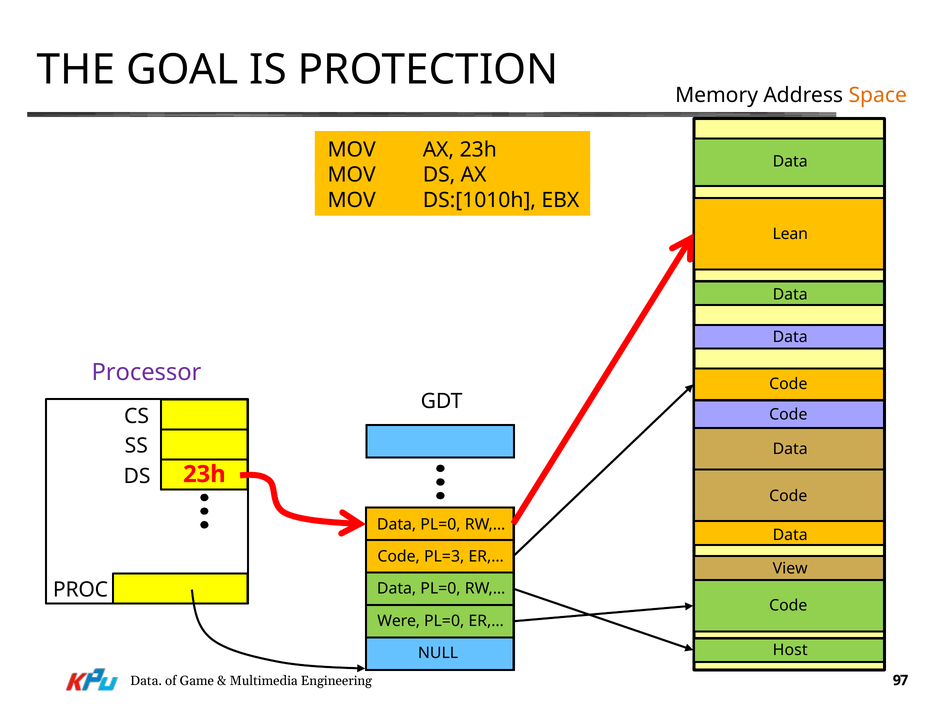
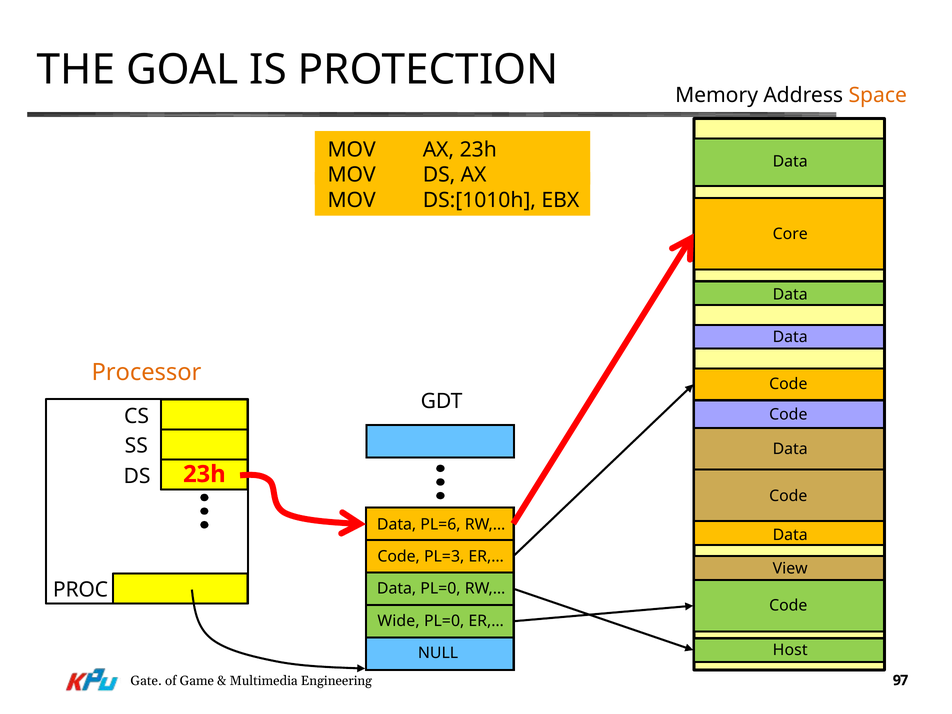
Lean: Lean -> Core (790, 234)
Processor colour: purple -> orange (146, 372)
PL=0: PL=0 -> PL=6 (440, 525)
Were: Were -> Wide (399, 621)
Data: Data -> Gate (146, 681)
